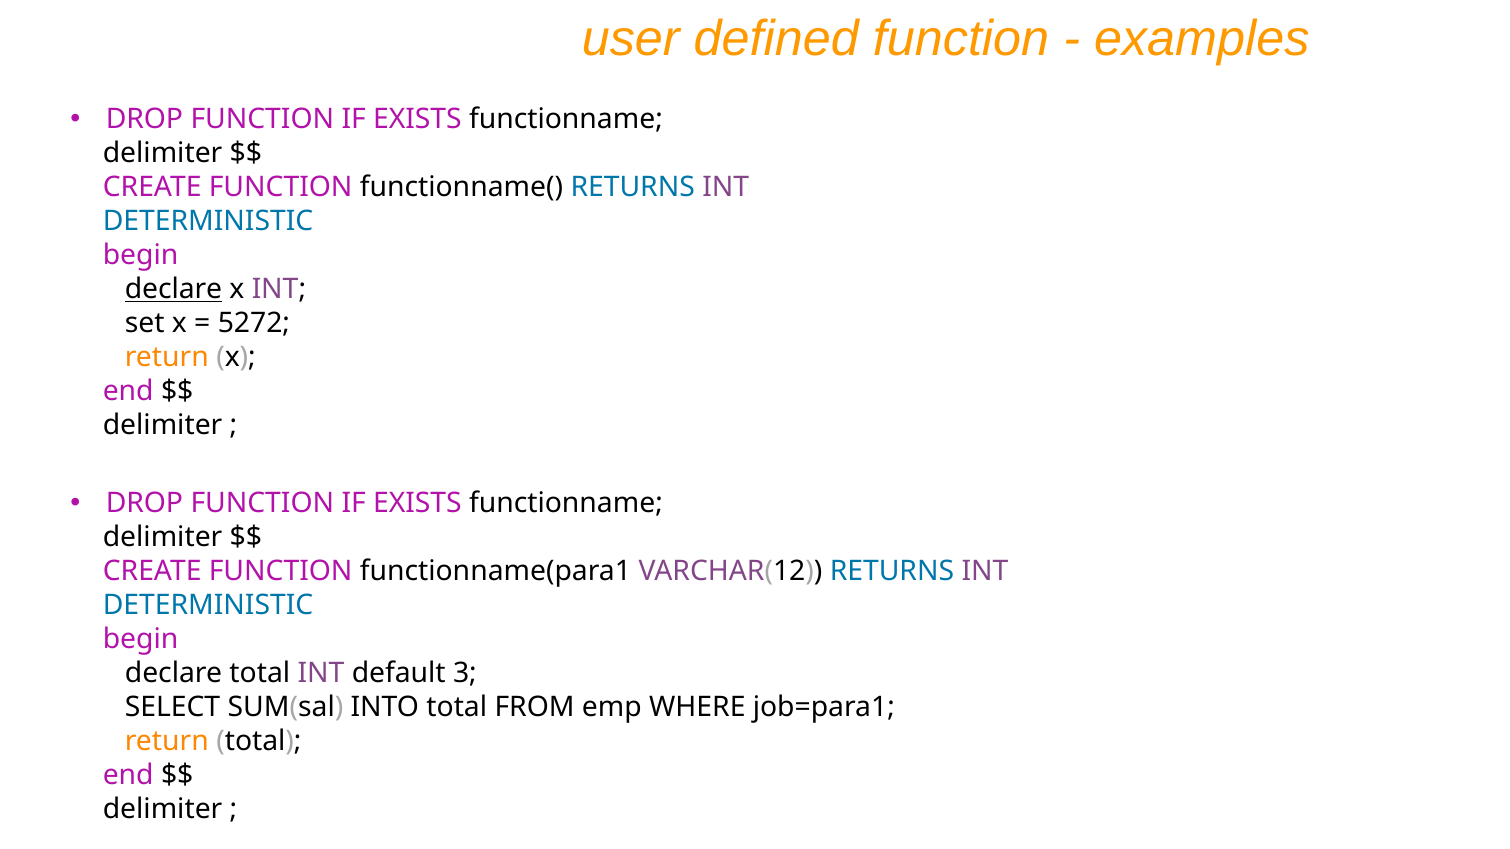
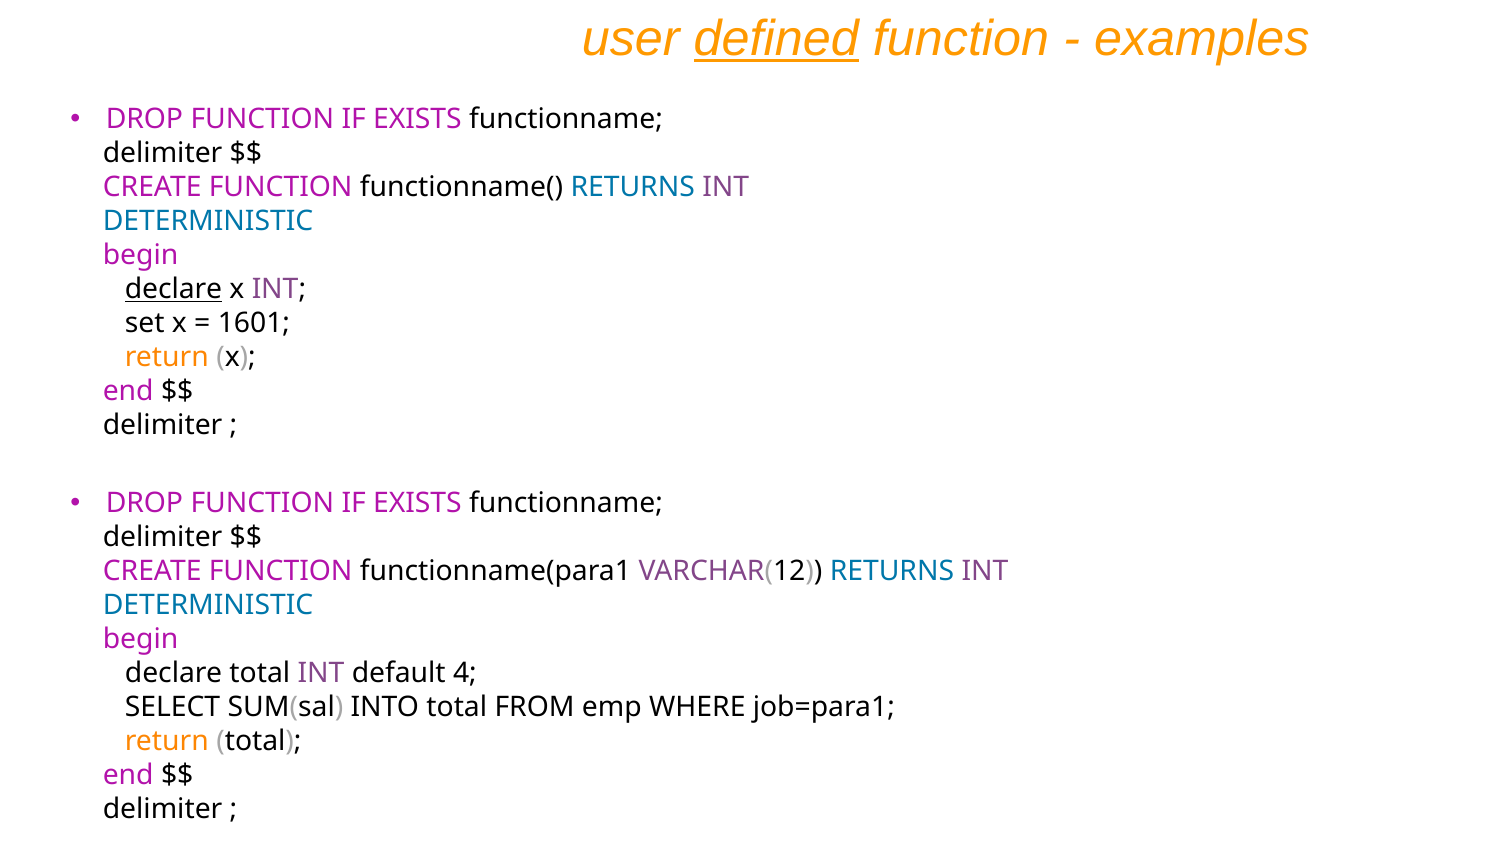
defined underline: none -> present (776, 39)
5272: 5272 -> 1601 (254, 323)
3: 3 -> 4 (465, 673)
